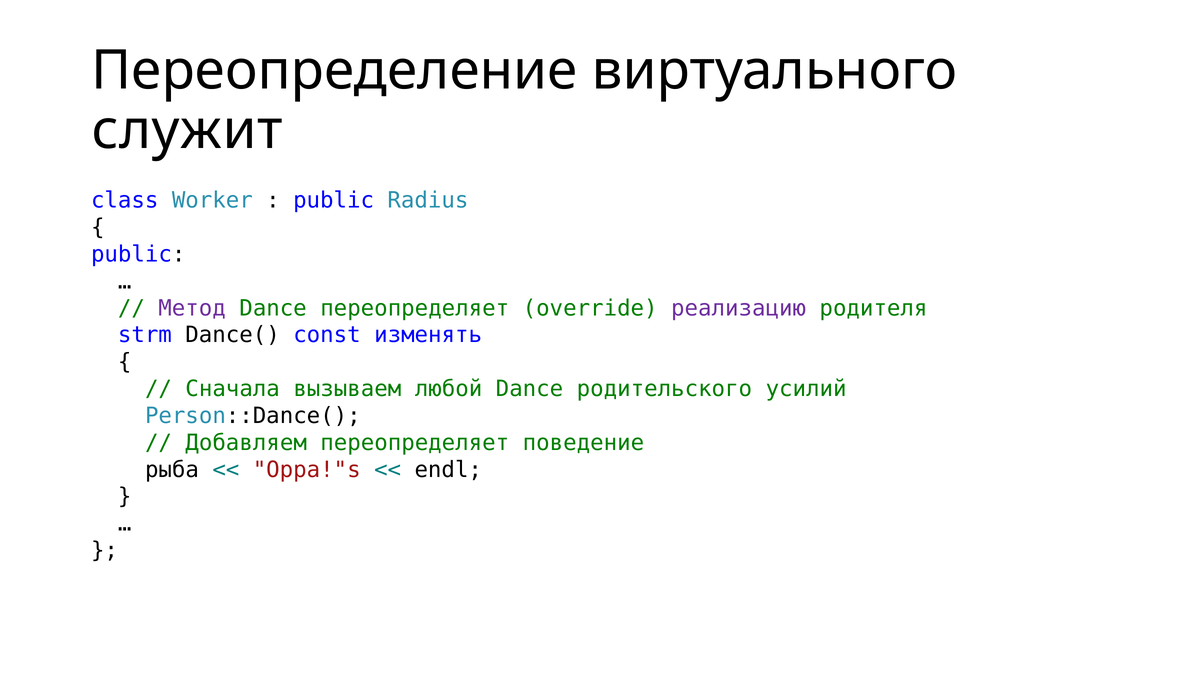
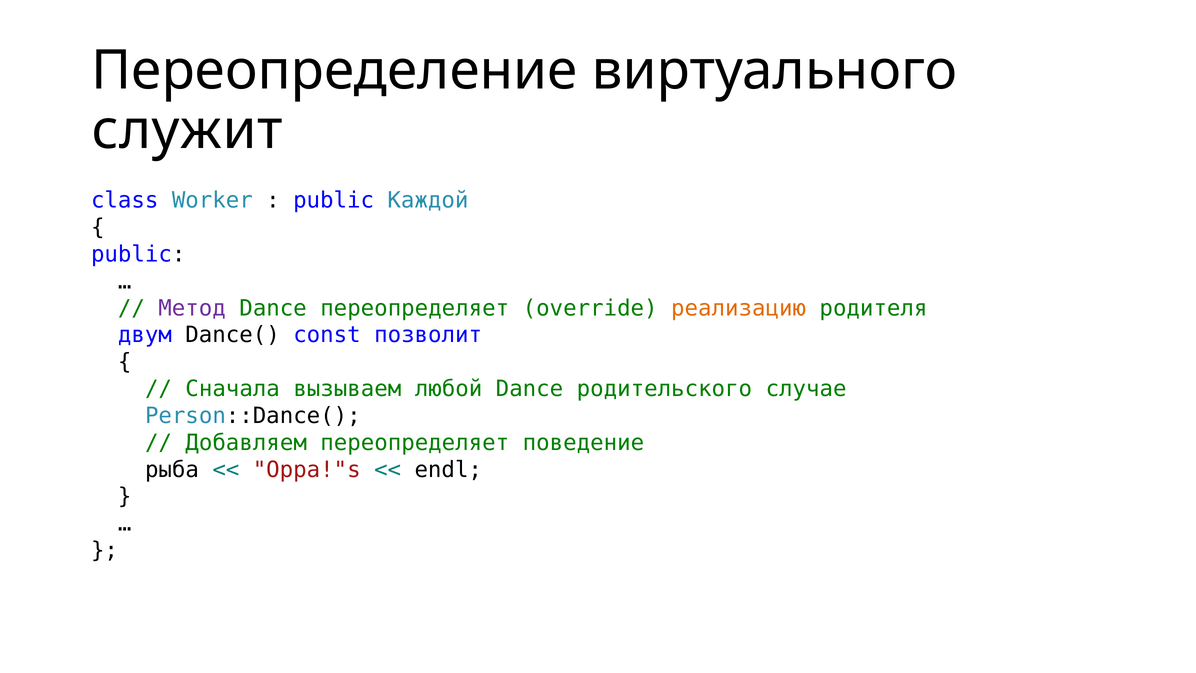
Radius: Radius -> Каждой (428, 200)
реализацию colour: purple -> orange (739, 308)
strm: strm -> двум (145, 335)
изменять: изменять -> позволит (428, 335)
усилий: усилий -> случае (806, 389)
